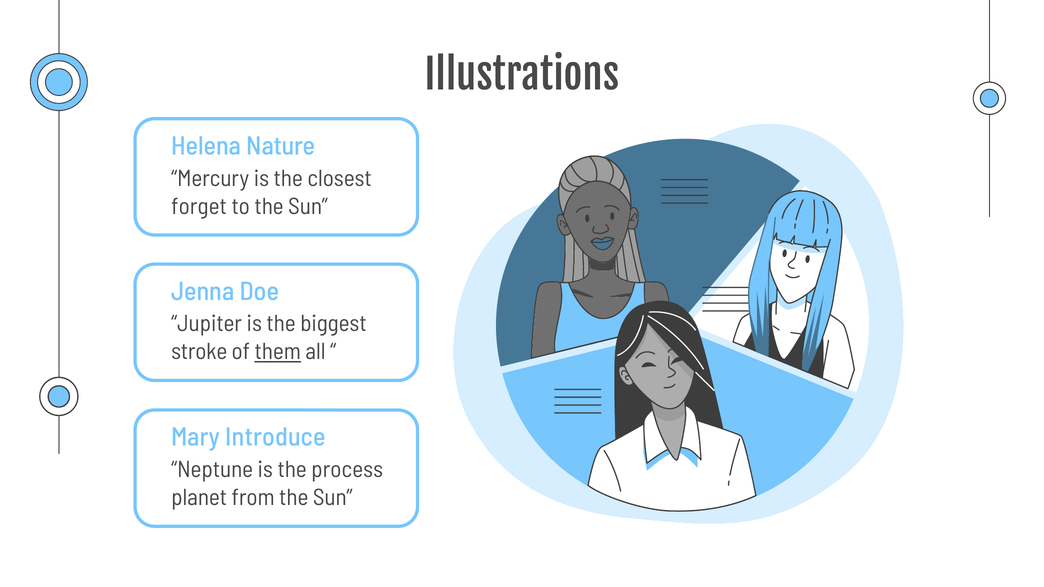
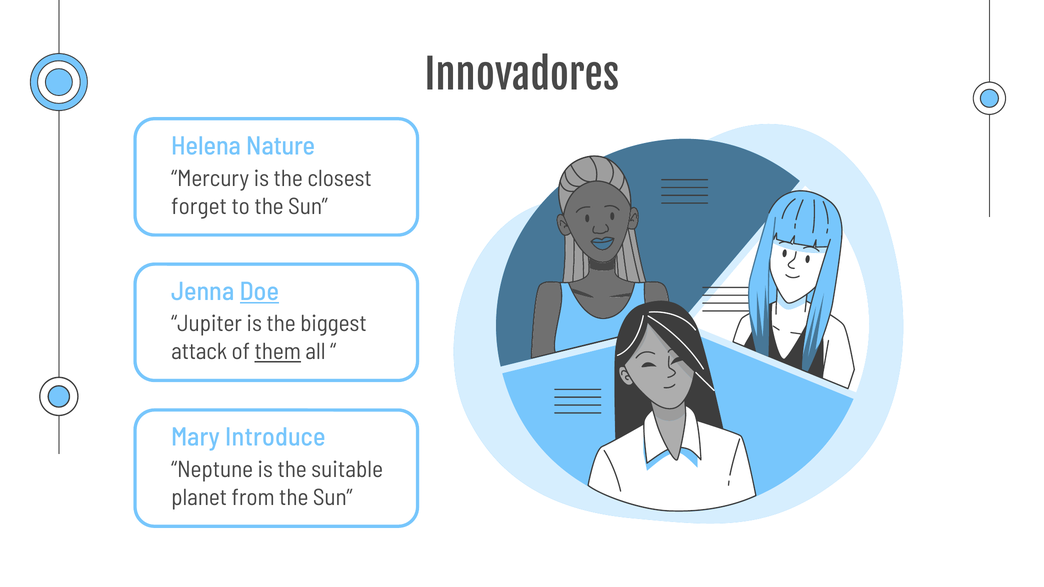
Illustrations: Illustrations -> Innovadores (522, 76)
Doe underline: none -> present (259, 292)
stroke: stroke -> attack (199, 352)
process: process -> suitable (347, 470)
